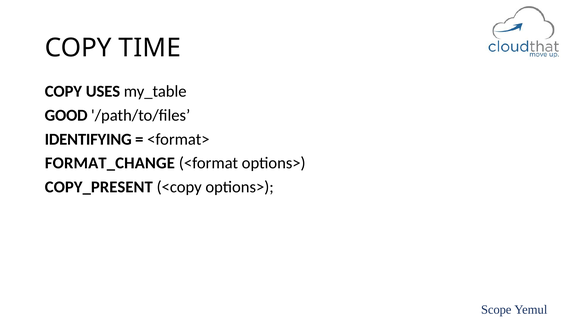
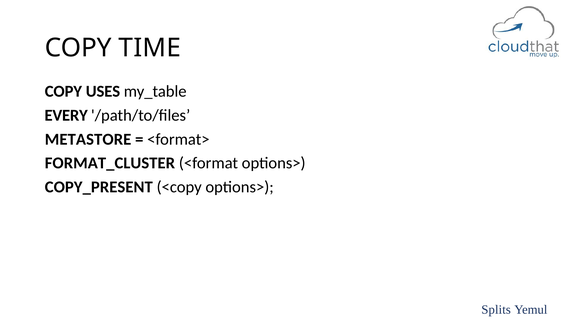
GOOD: GOOD -> EVERY (66, 115)
IDENTIFYING: IDENTIFYING -> METASTORE (88, 139)
FORMAT_CHANGE: FORMAT_CHANGE -> FORMAT_CLUSTER (110, 163)
Scope: Scope -> Splits (496, 310)
